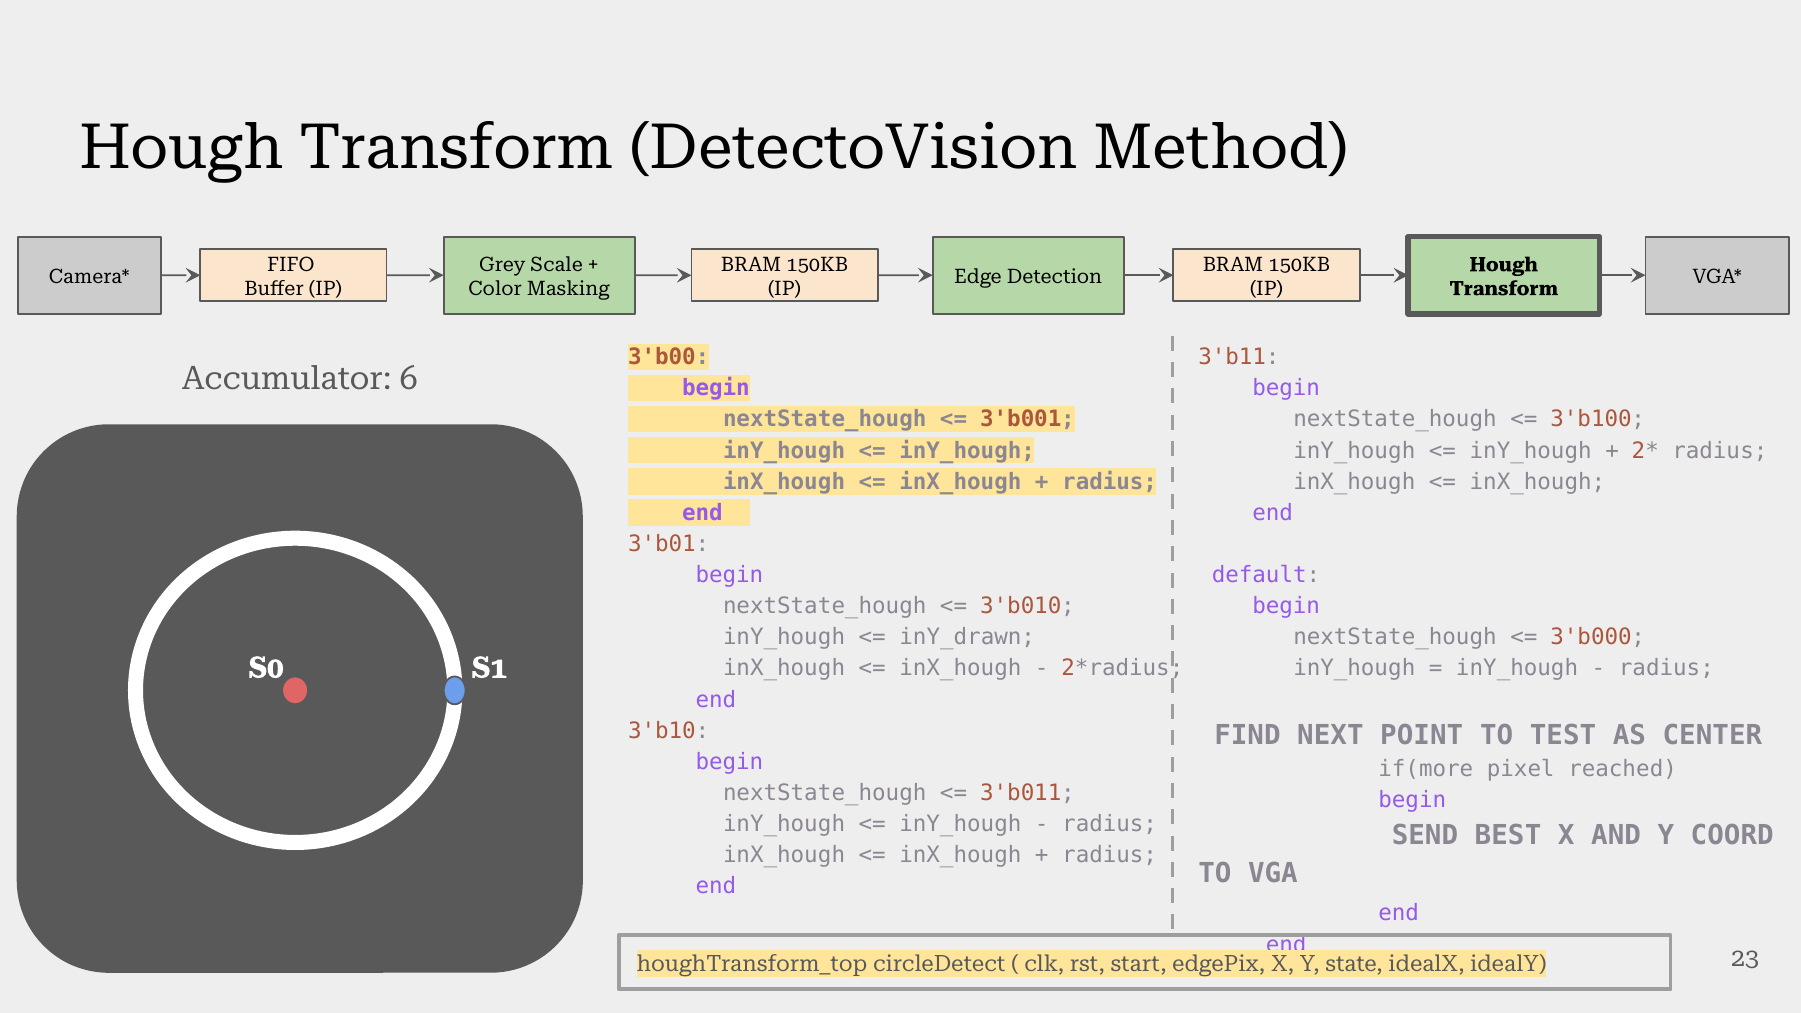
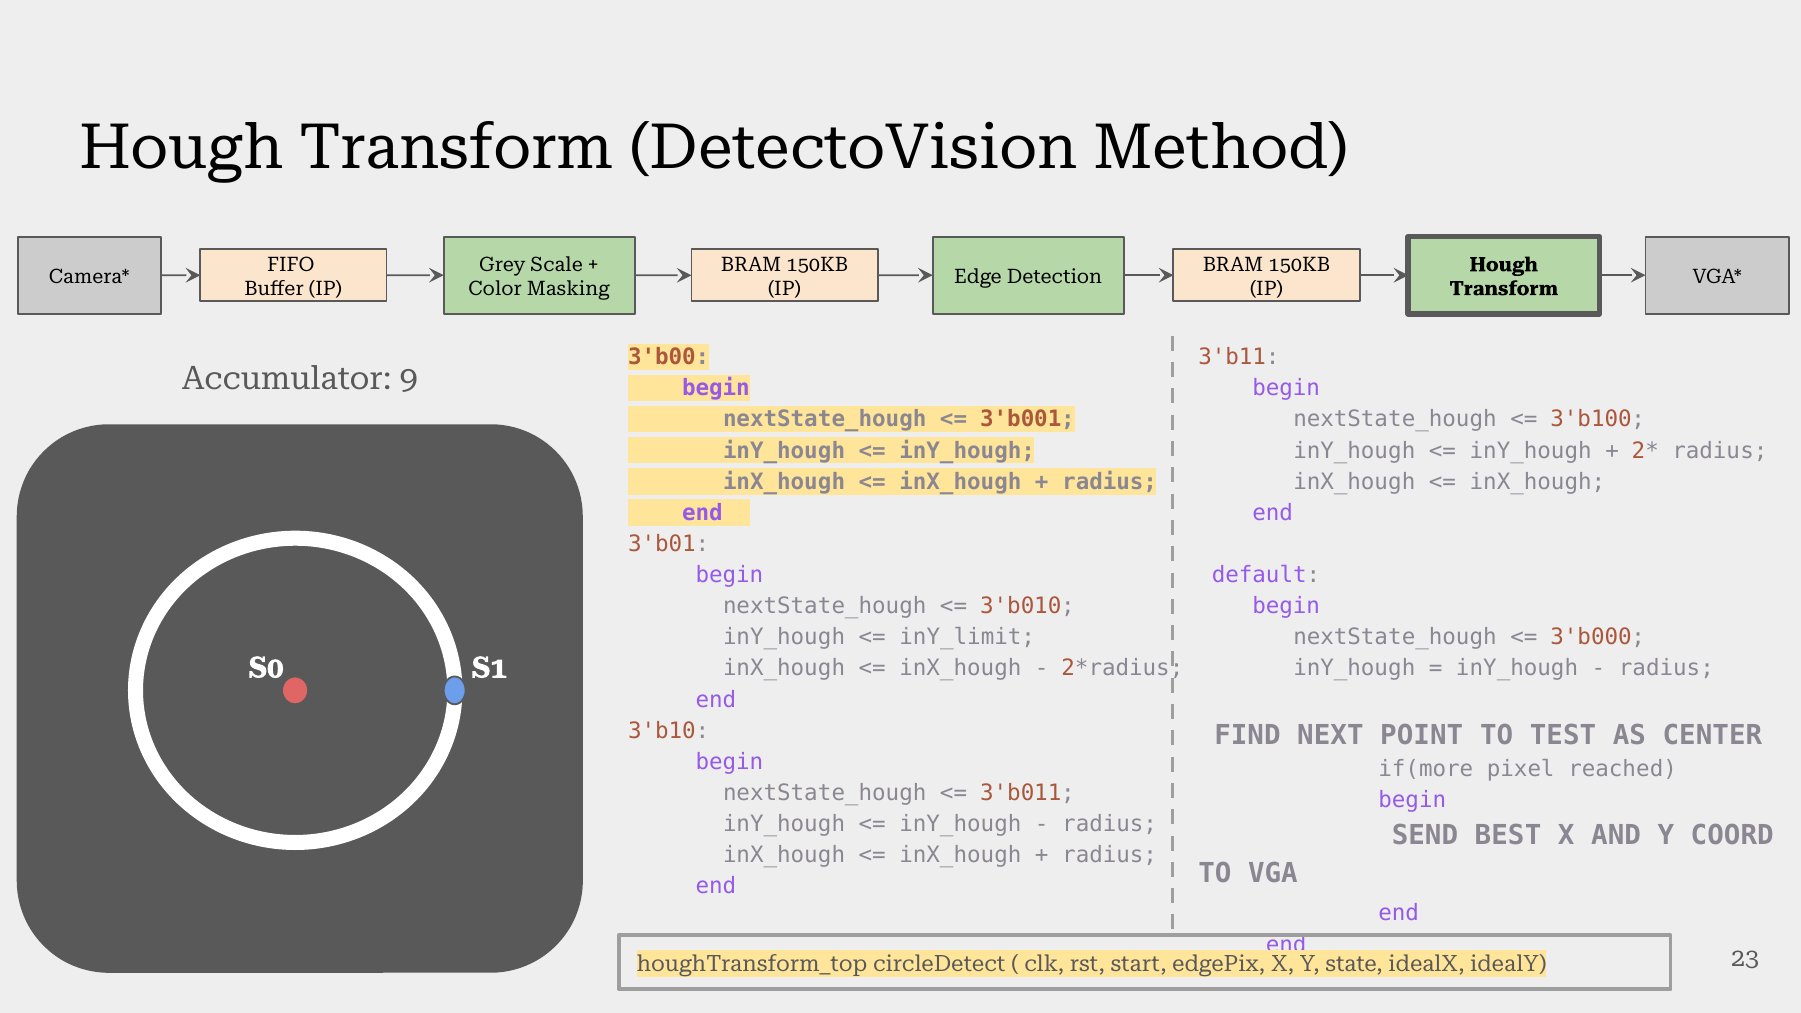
6: 6 -> 9 (409, 379)
inY_drawn: inY_drawn -> inY_limit (967, 637)
